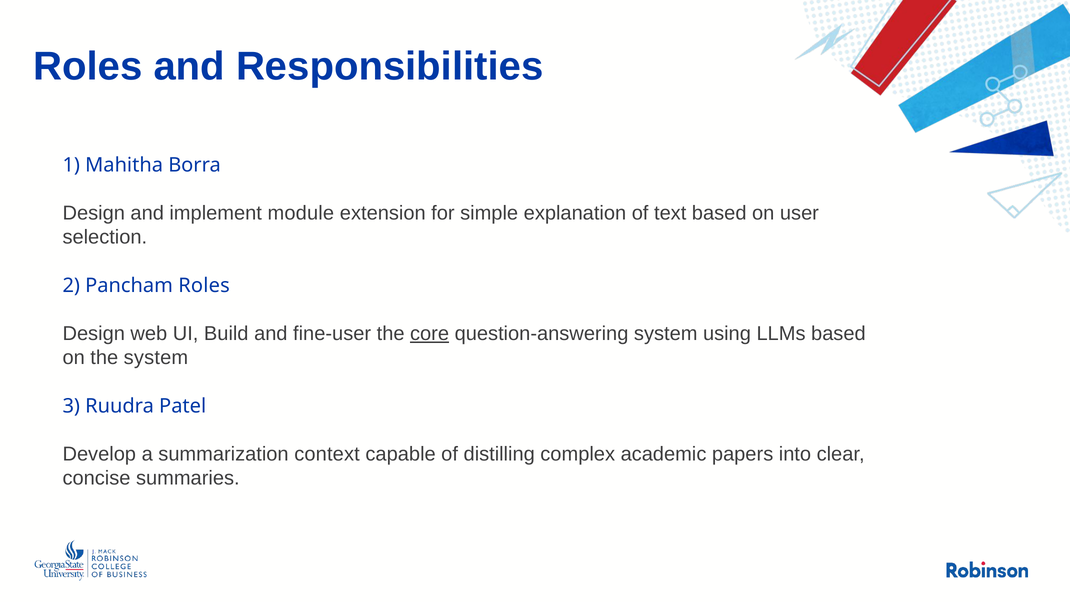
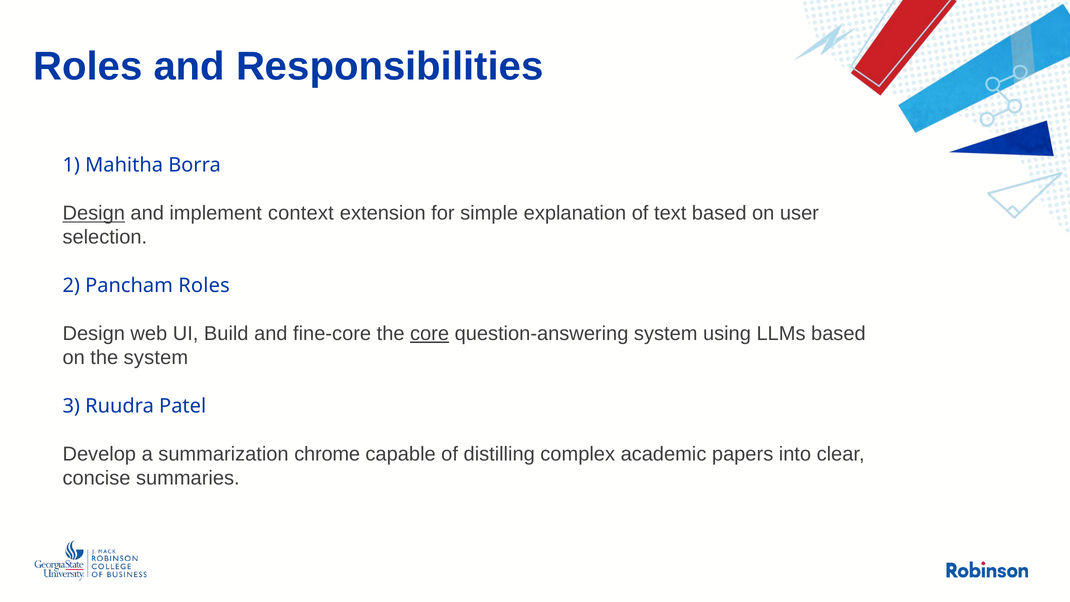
Design underline: none -> present (94, 213)
module: module -> context (301, 213)
fine-user: fine-user -> fine-core (332, 334)
context: context -> chrome (327, 454)
